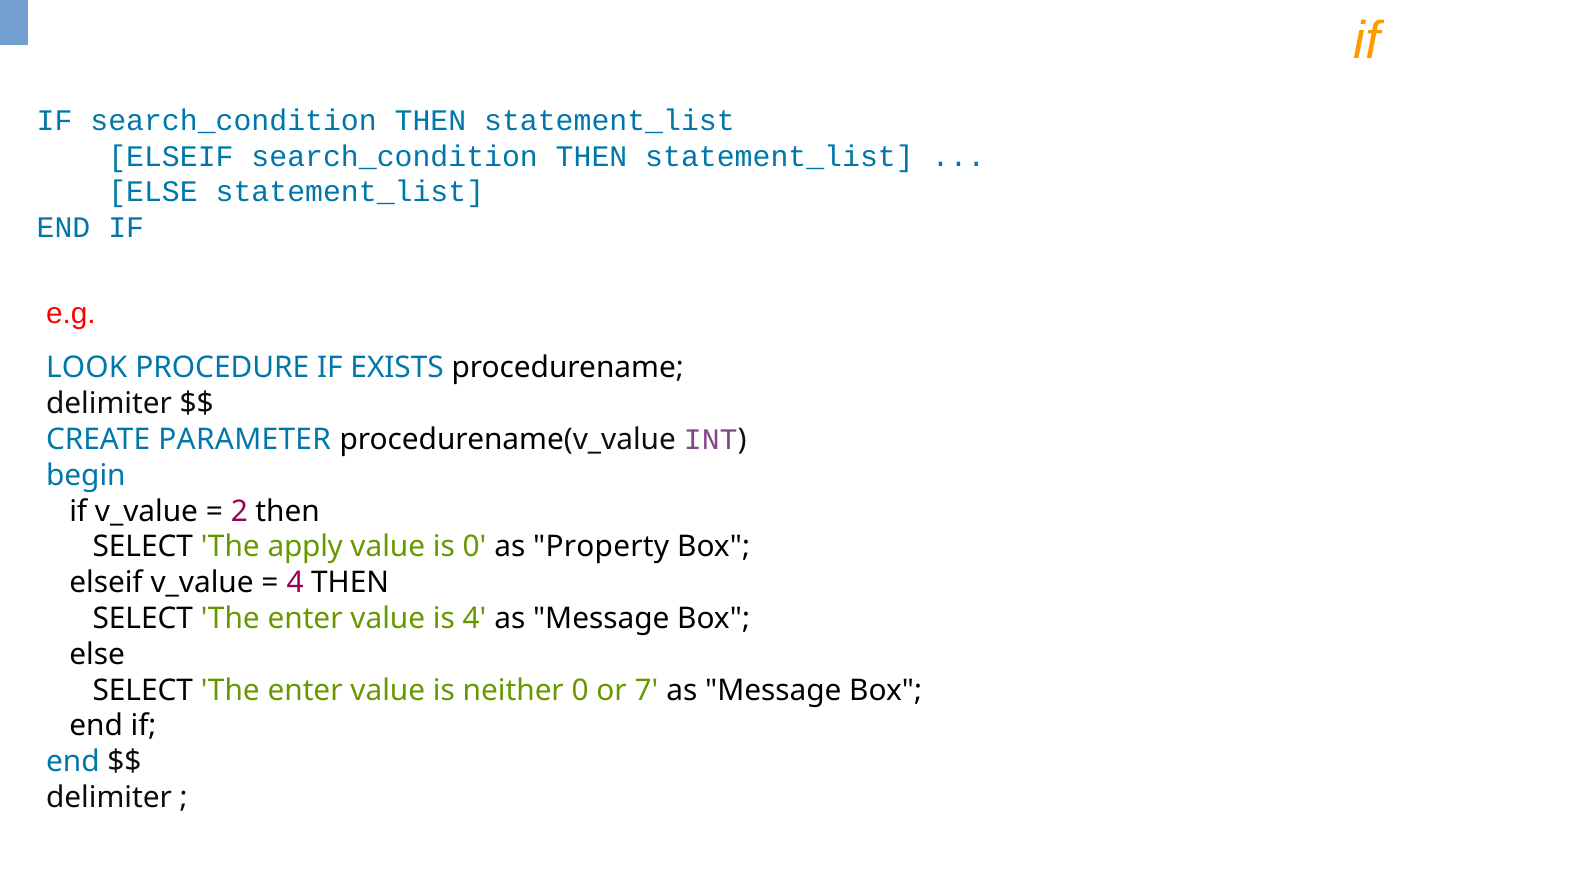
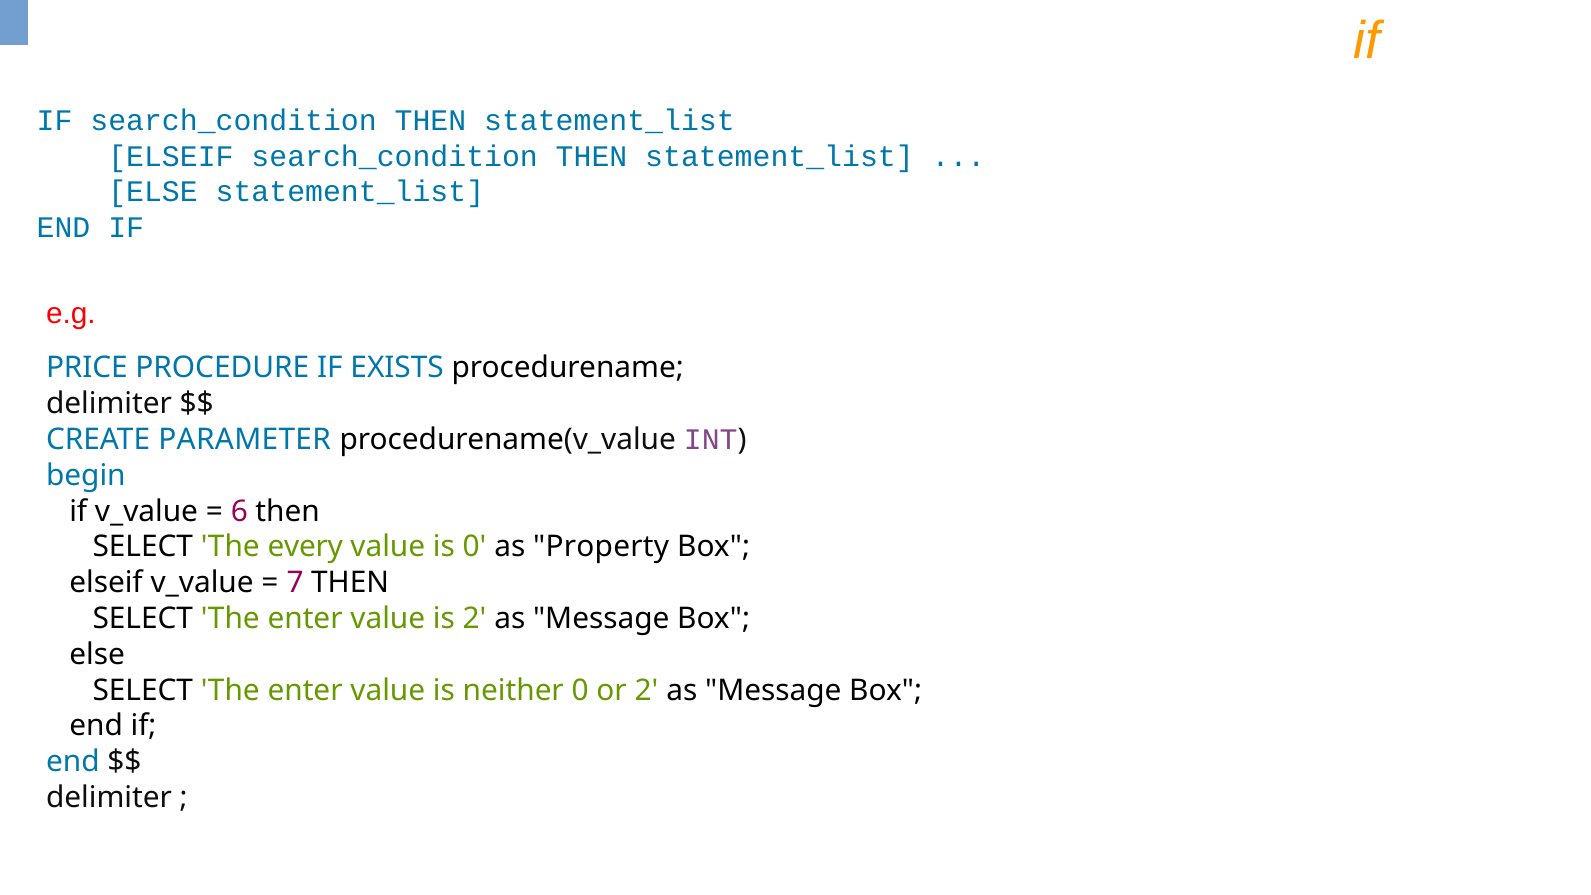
LOOK: LOOK -> PRICE (87, 368)
2: 2 -> 6 (239, 511)
apply: apply -> every (305, 547)
4: 4 -> 7 (295, 583)
is 4: 4 -> 2 (475, 619)
or 7: 7 -> 2 (646, 690)
